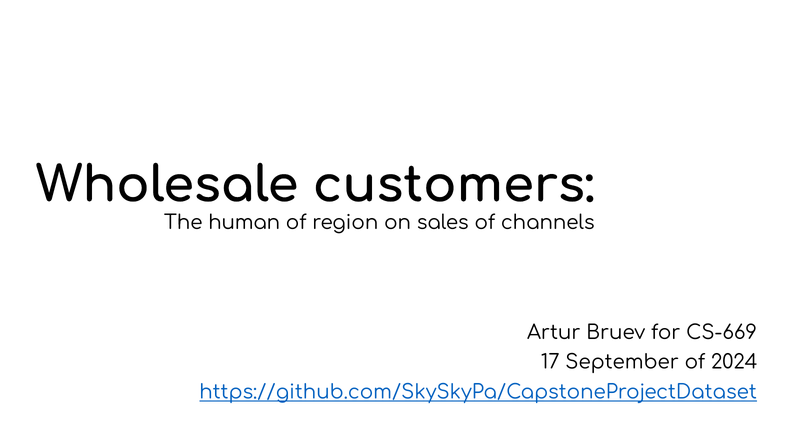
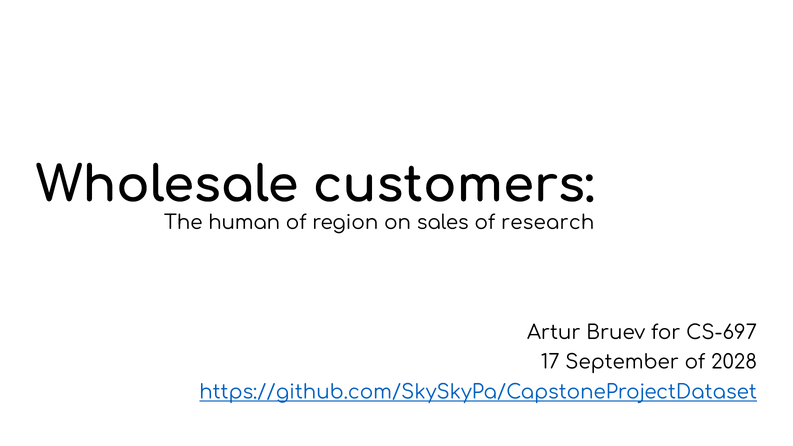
channels: channels -> research (548, 223)
CS-669: CS-669 -> CS-697 (722, 333)
2024: 2024 -> 2028 (734, 362)
